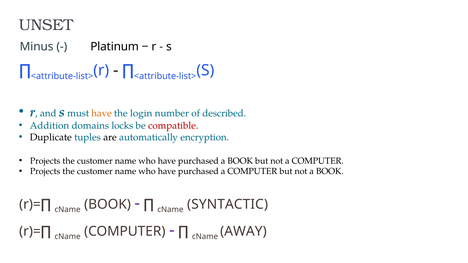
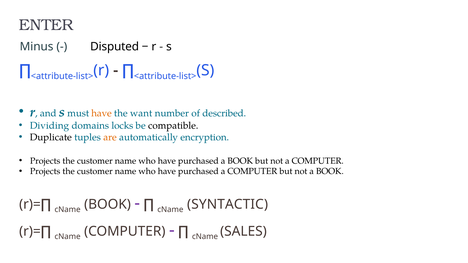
UNSET: UNSET -> ENTER (46, 25)
Platinum: Platinum -> Disputed (115, 47)
login: login -> want (141, 113)
Addition: Addition -> Dividing (49, 126)
compatible colour: red -> black (173, 126)
are colour: black -> orange (110, 137)
AWAY: AWAY -> SALES (243, 232)
